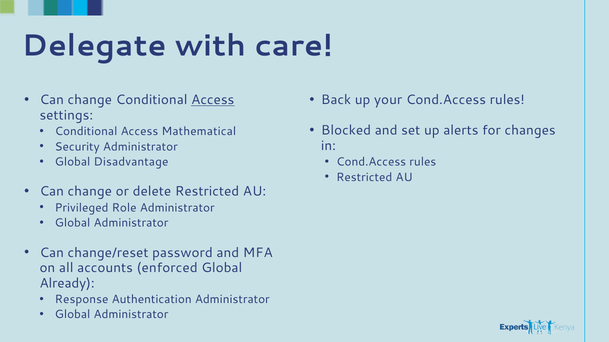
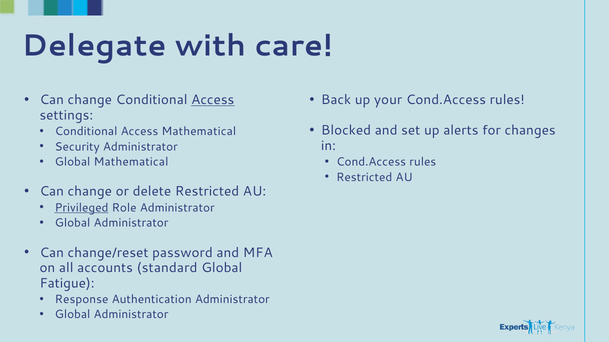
Global Disadvantage: Disadvantage -> Mathematical (131, 162)
Privileged underline: none -> present (82, 208)
enforced: enforced -> standard (167, 268)
Already: Already -> Fatigue (67, 284)
